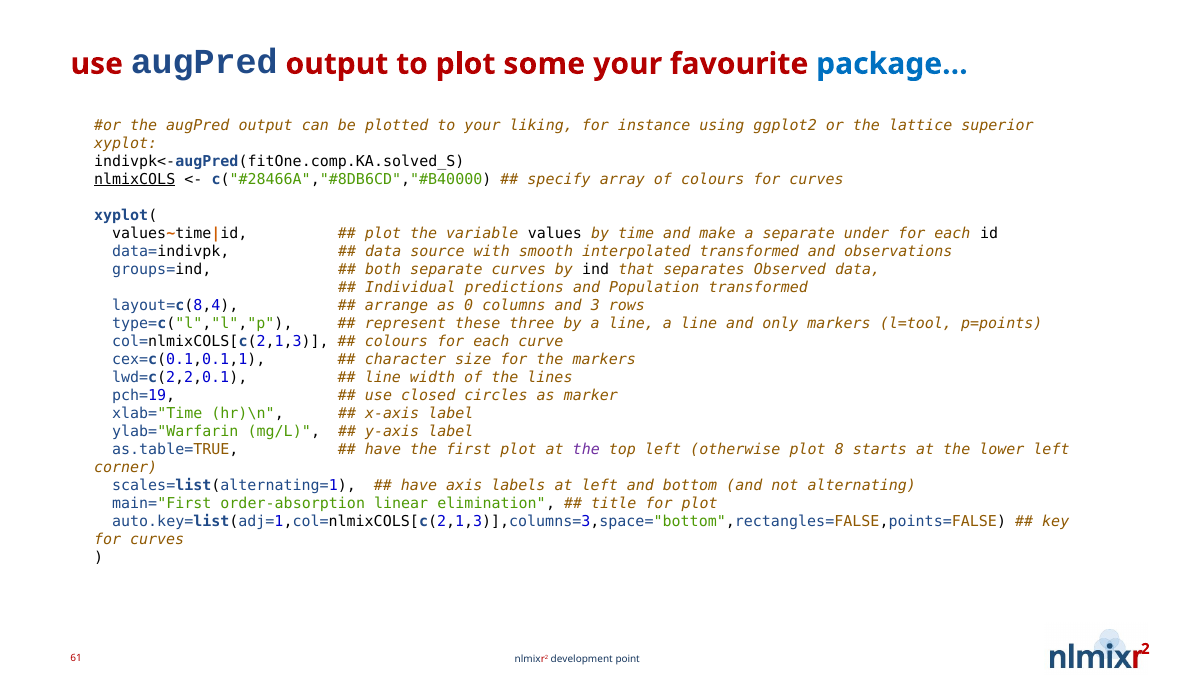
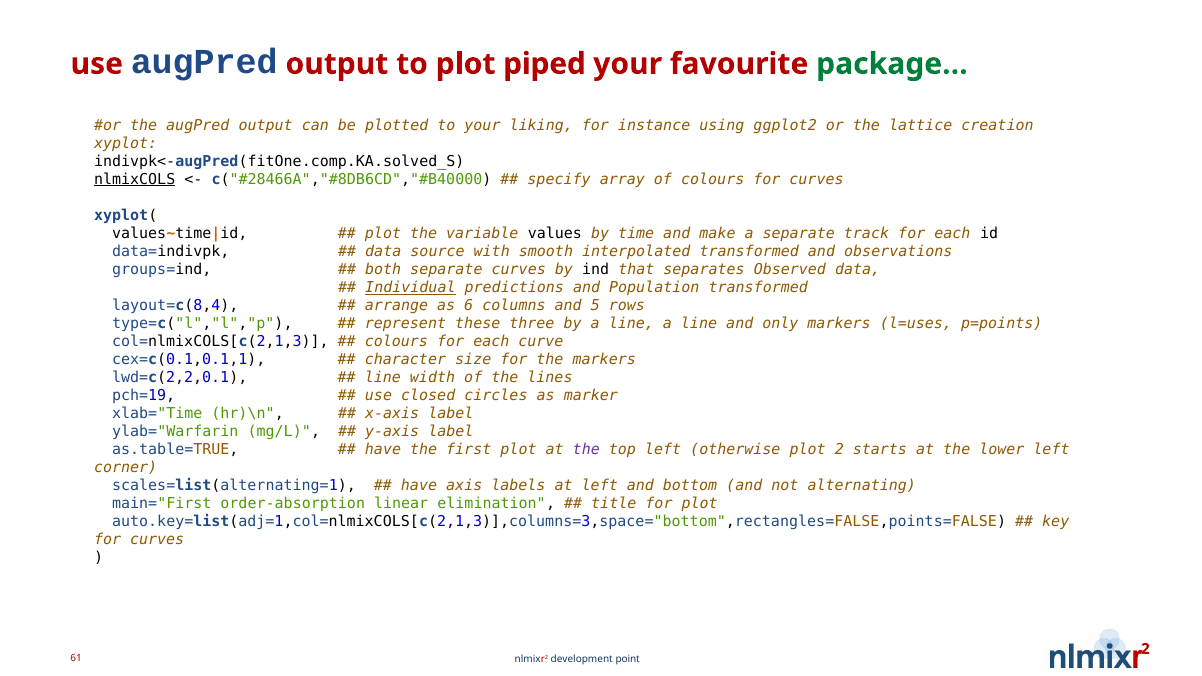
some: some -> piped (544, 64)
package… colour: blue -> green (892, 64)
superior: superior -> creation (997, 125)
under: under -> track (867, 234)
Individual underline: none -> present (410, 288)
0: 0 -> 6 (469, 306)
3: 3 -> 5 (595, 306)
l=tool: l=tool -> l=uses (916, 324)
plot 8: 8 -> 2 (839, 450)
